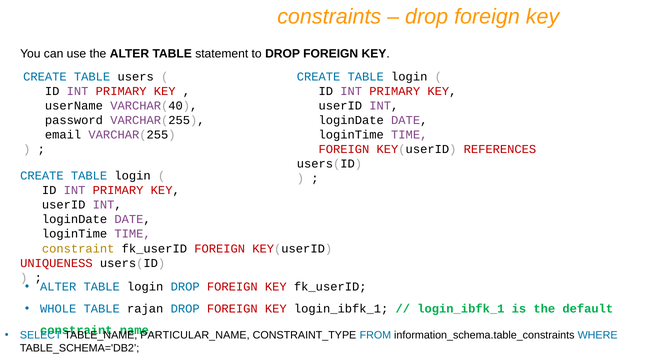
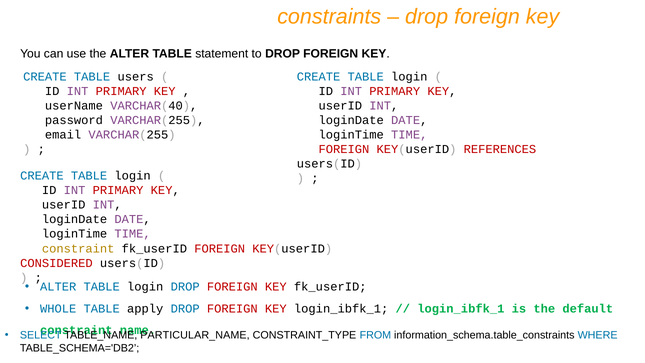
UNIQUENESS: UNIQUENESS -> CONSIDERED (56, 263)
rajan: rajan -> apply (145, 309)
